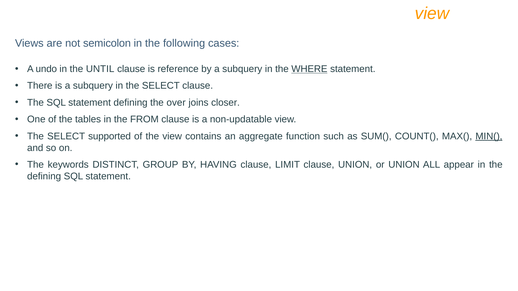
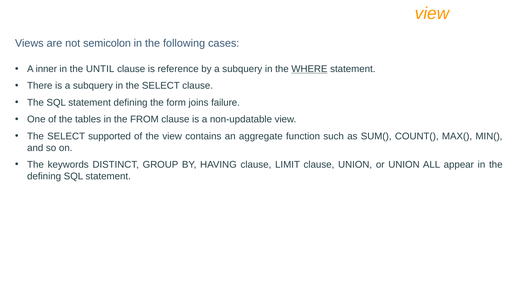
undo: undo -> inner (46, 69)
over: over -> form (176, 103)
closer: closer -> failure (226, 103)
MIN( underline: present -> none (489, 136)
